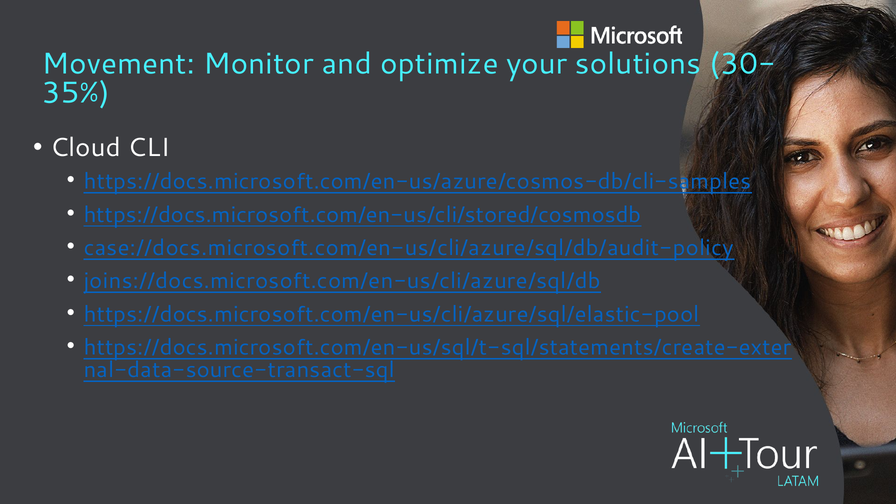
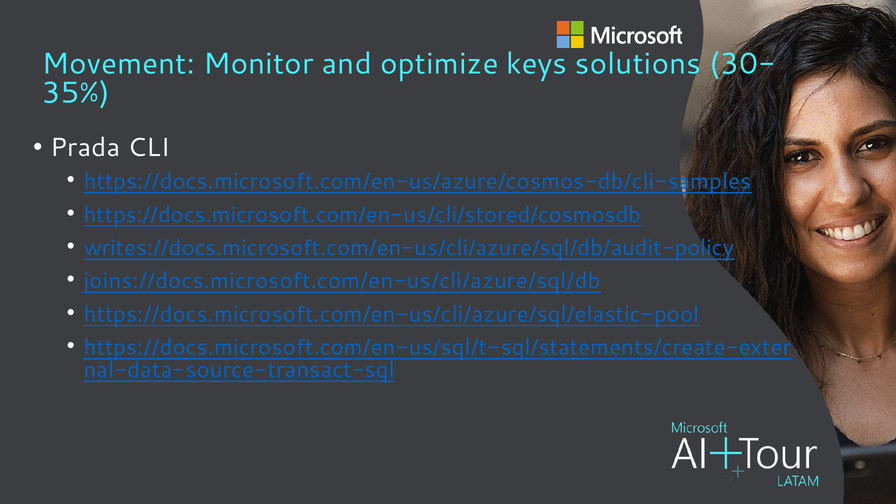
your: your -> keys (537, 64)
Cloud: Cloud -> Prada (85, 148)
case://docs.microsoft.com/en-us/cli/azure/sql/db/audit-policy: case://docs.microsoft.com/en-us/cli/azure/sql/db/audit-policy -> writes://docs.microsoft.com/en-us/cli/azure/sql/db/audit-policy (409, 248)
